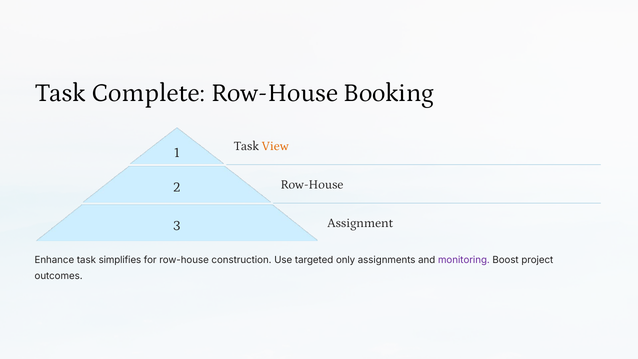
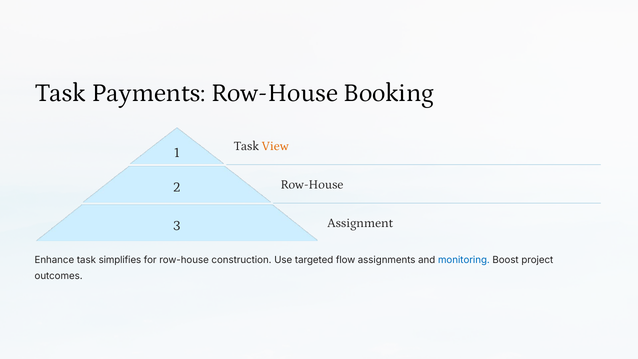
Complete: Complete -> Payments (149, 93)
only: only -> flow (346, 260)
monitoring colour: purple -> blue (464, 260)
